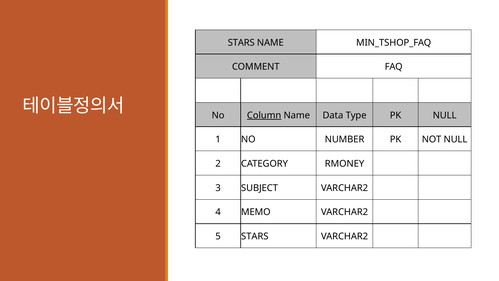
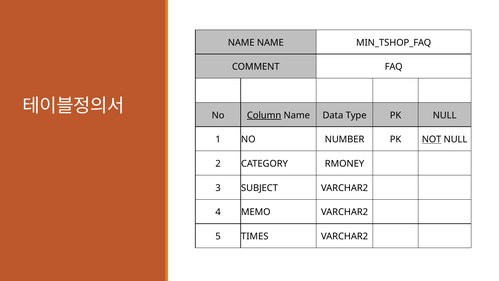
STARS: STARS -> NAME (241, 43)
NOT underline: none -> present (432, 139)
5 STARS: STARS -> TIMES (255, 236)
